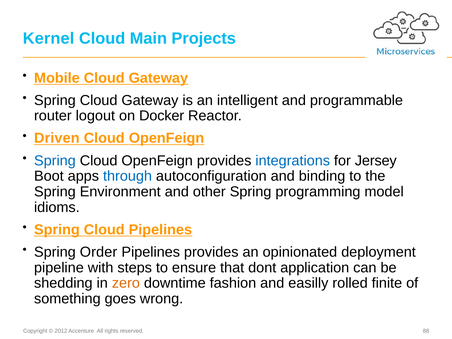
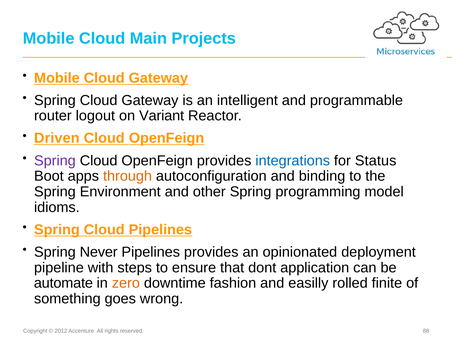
Kernel: Kernel -> Mobile (49, 39)
Docker: Docker -> Variant (162, 116)
Spring colour: blue -> purple (55, 161)
Jersey: Jersey -> Status (376, 161)
through colour: blue -> orange (128, 176)
Order: Order -> Never (99, 252)
shedding: shedding -> automate (63, 283)
